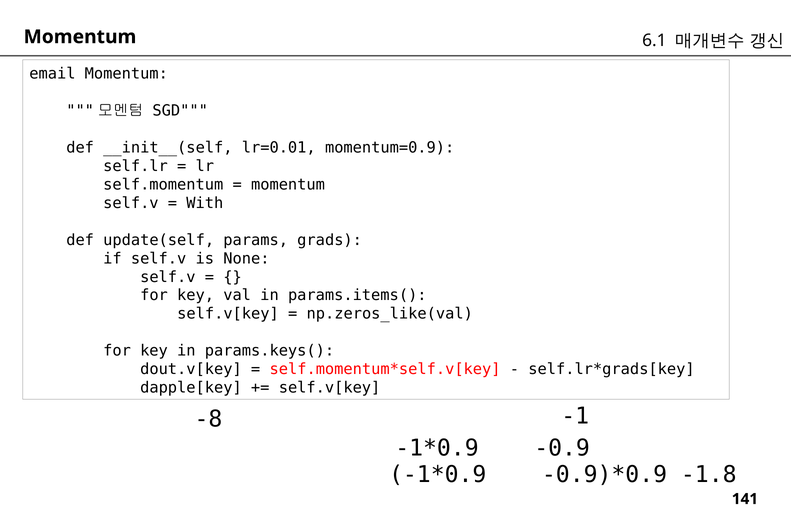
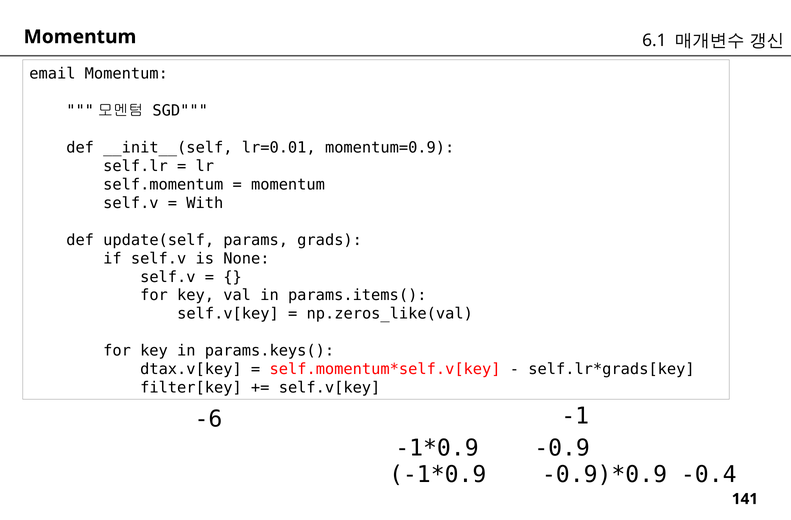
dout.v[key: dout.v[key -> dtax.v[key (191, 369)
dapple[key: dapple[key -> filter[key (191, 387)
-8: -8 -> -6 (208, 419)
-1.8: -1.8 -> -0.4 (709, 474)
